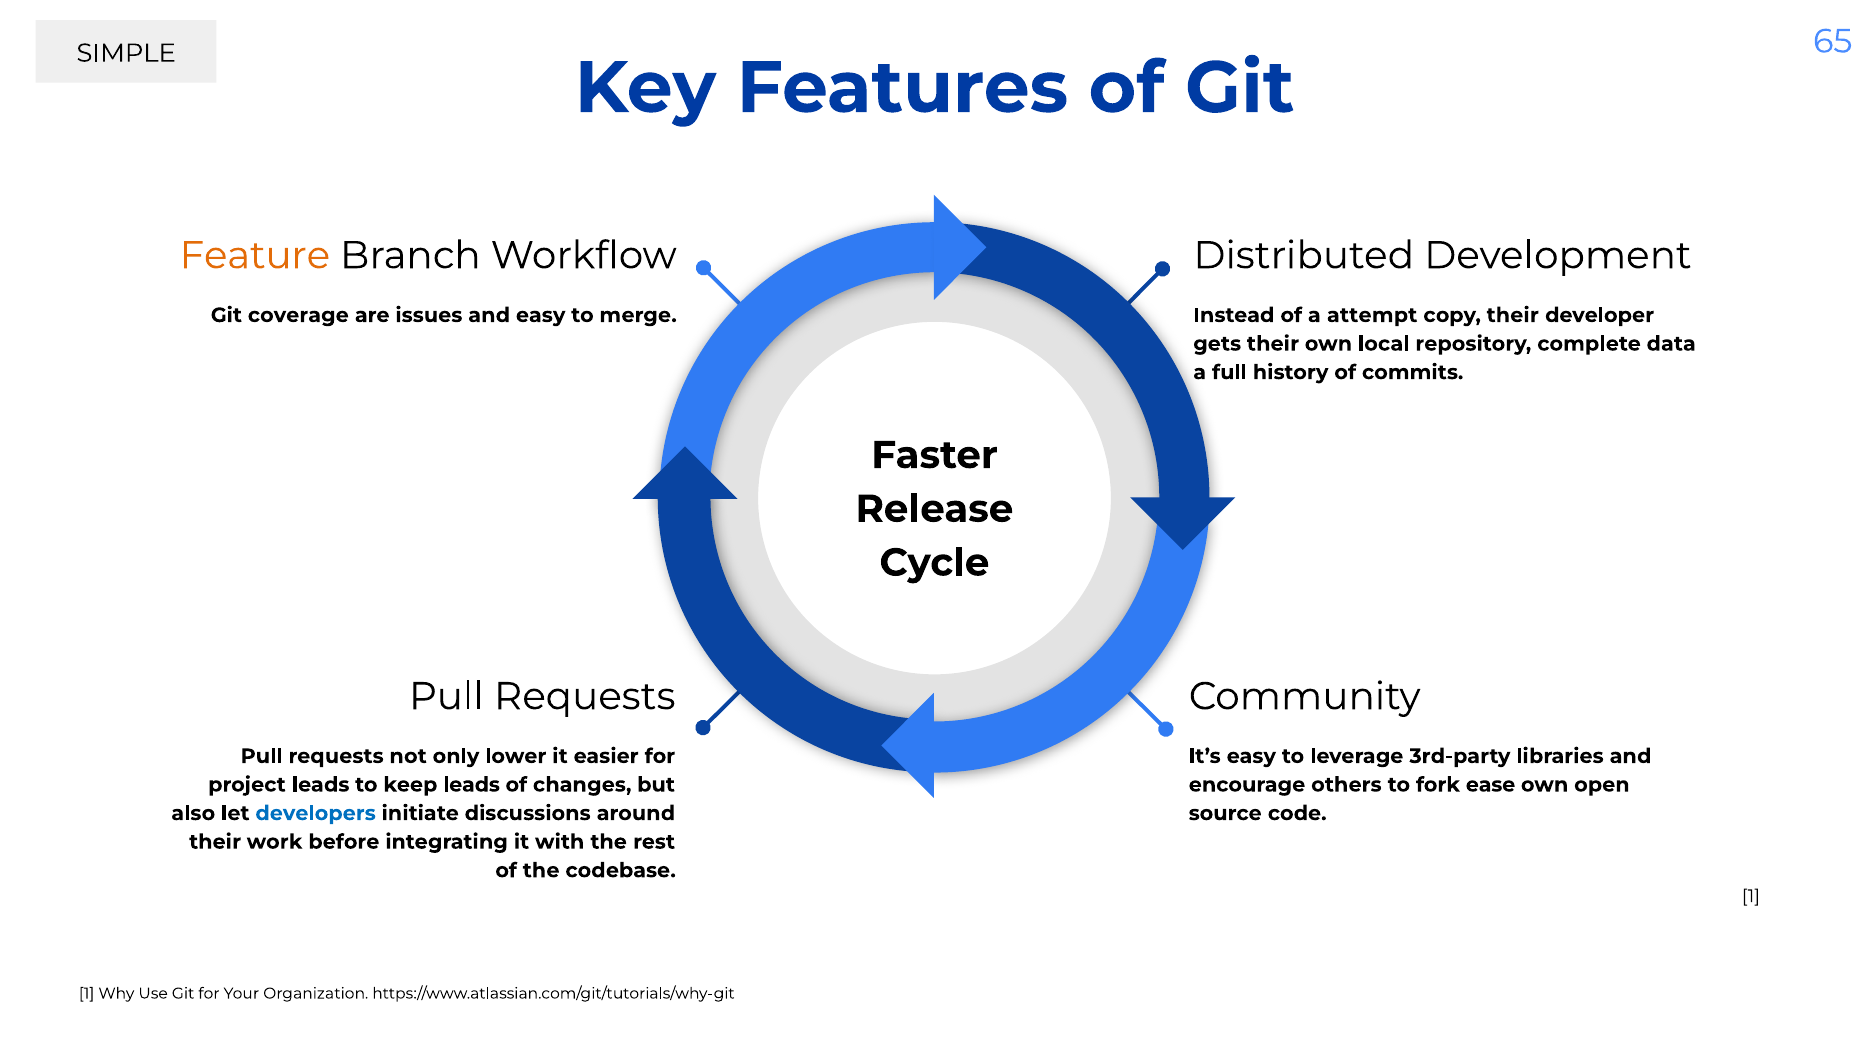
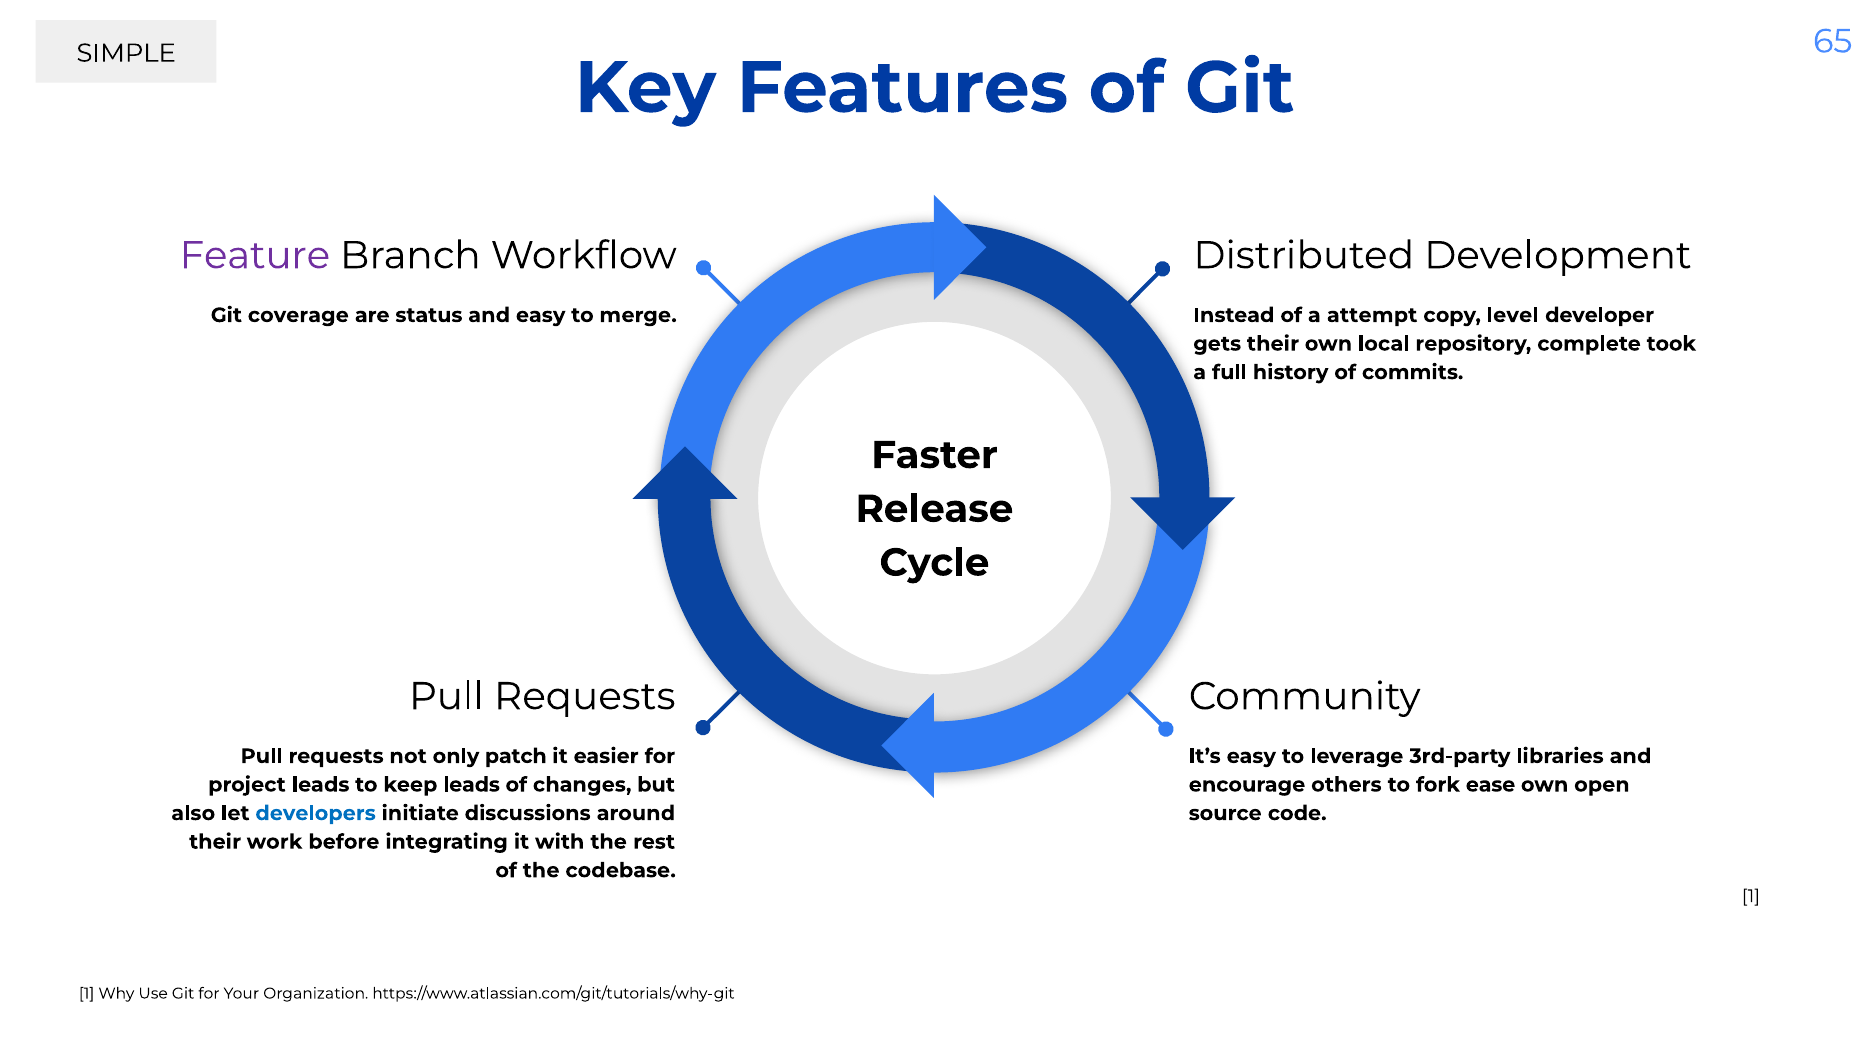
Feature colour: orange -> purple (255, 256)
issues: issues -> status (429, 315)
copy their: their -> level (1513, 315)
data: data -> took (1671, 344)
lower: lower -> patch (516, 756)
